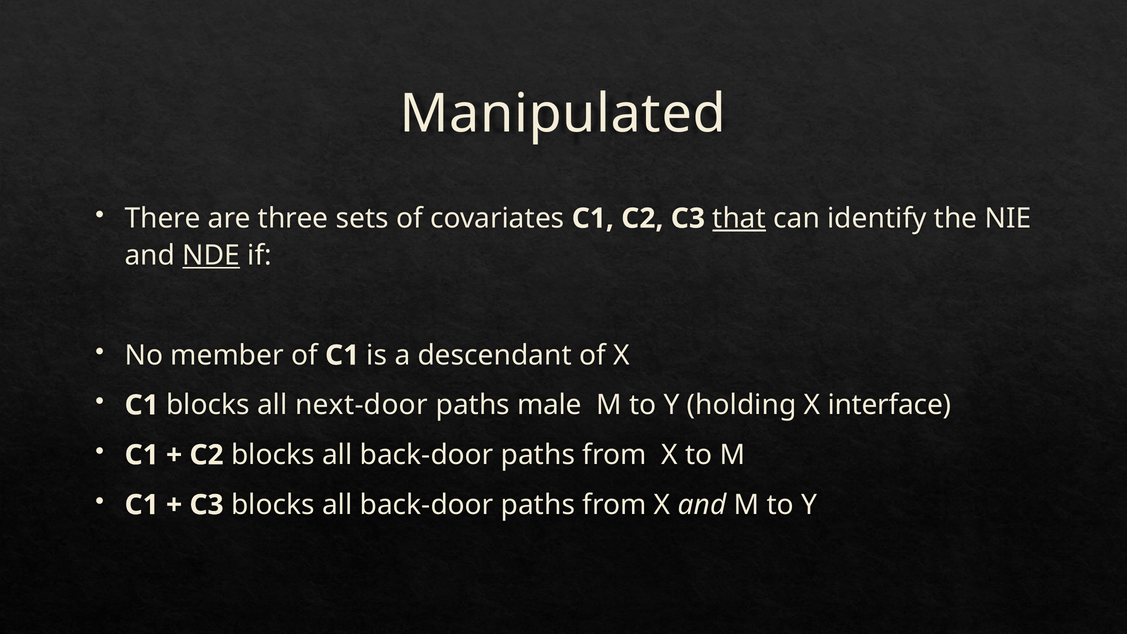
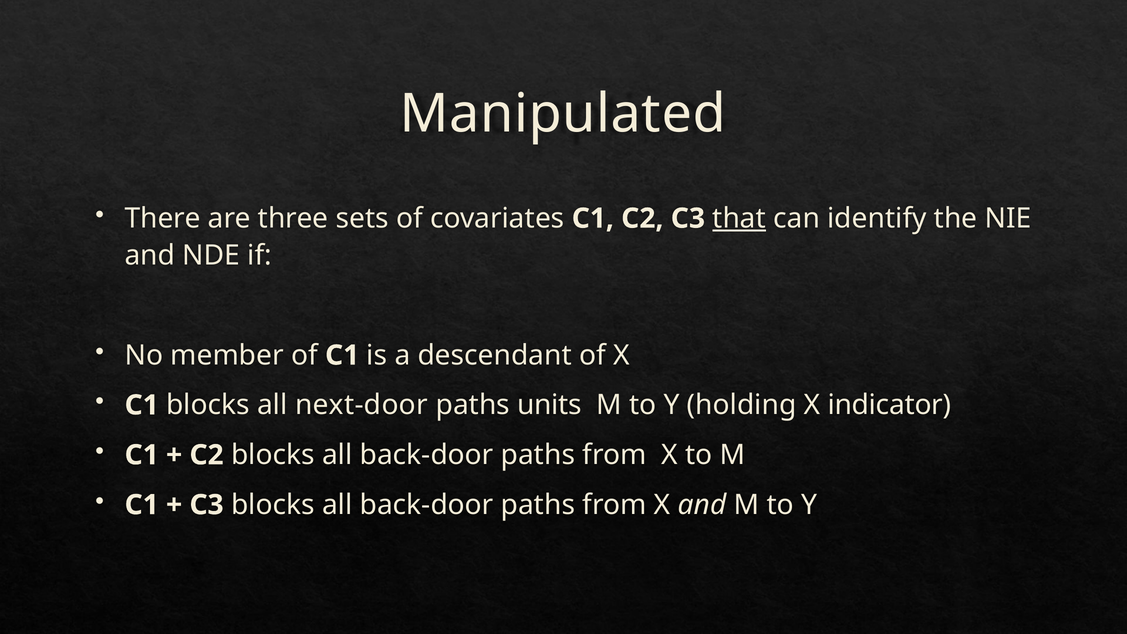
NDE underline: present -> none (211, 256)
male: male -> units (550, 405)
interface: interface -> indicator (889, 405)
